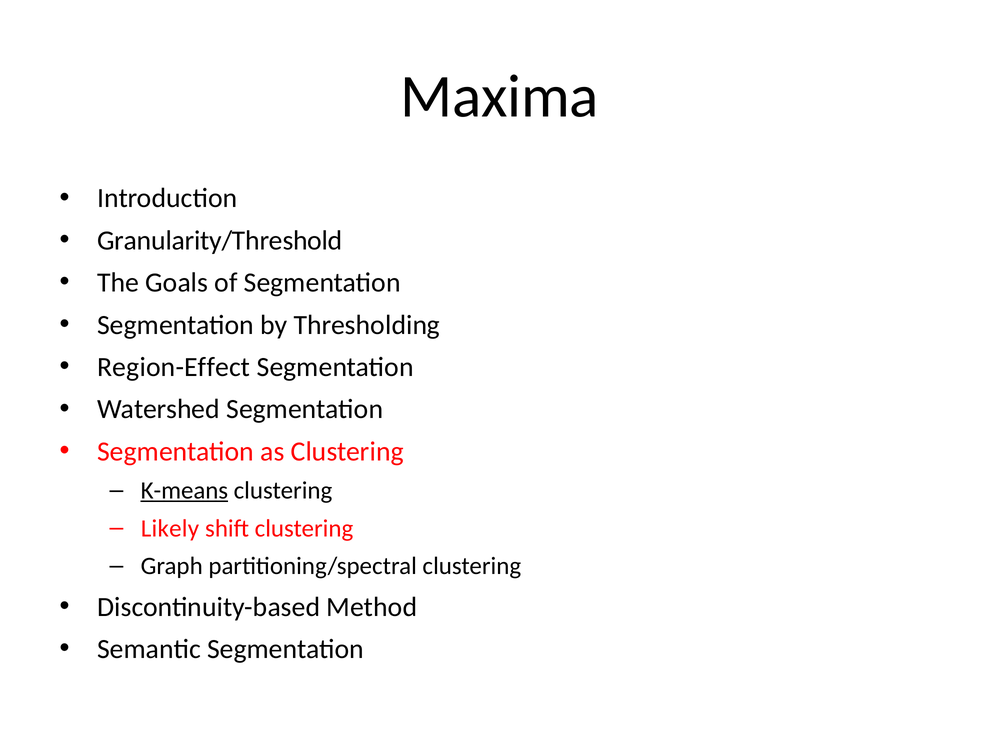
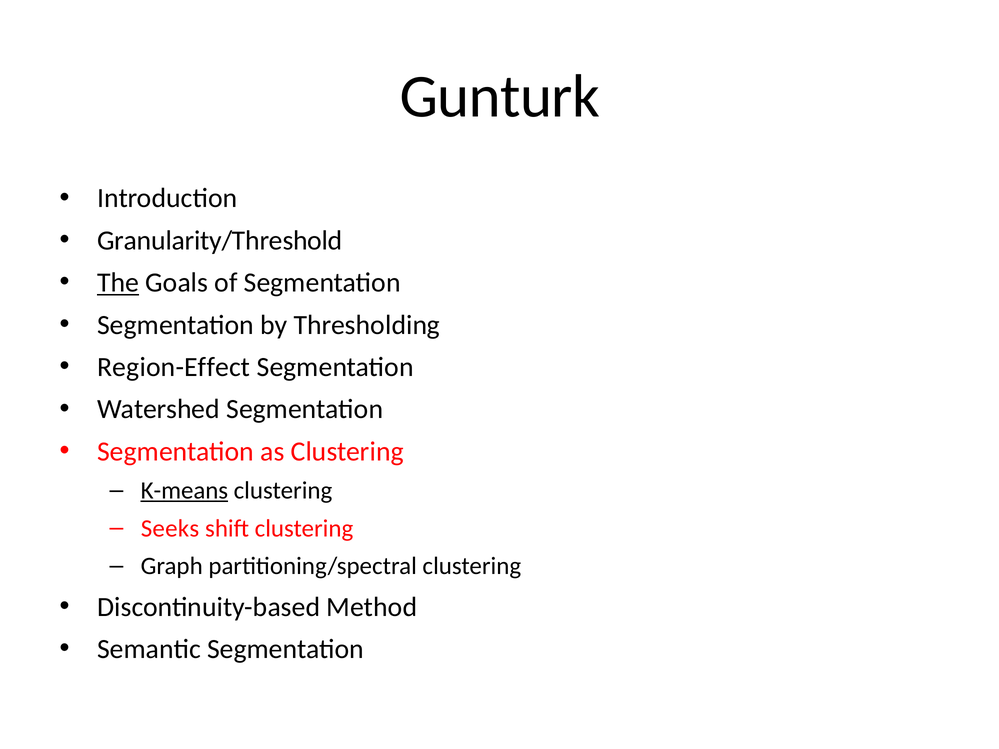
Maxima: Maxima -> Gunturk (500, 97)
The underline: none -> present (118, 283)
Likely: Likely -> Seeks (170, 529)
